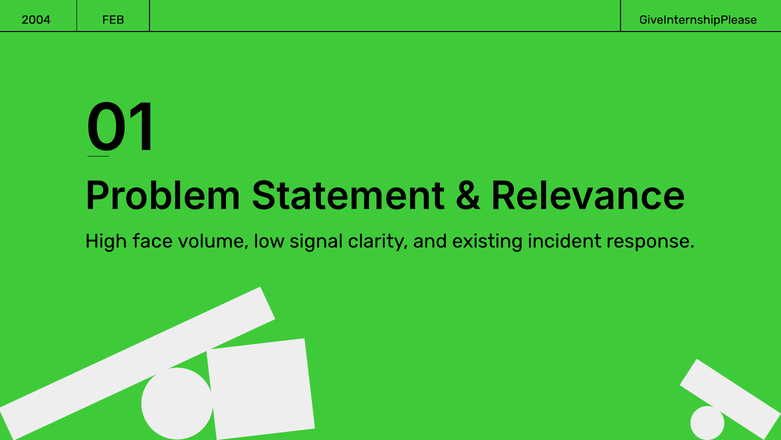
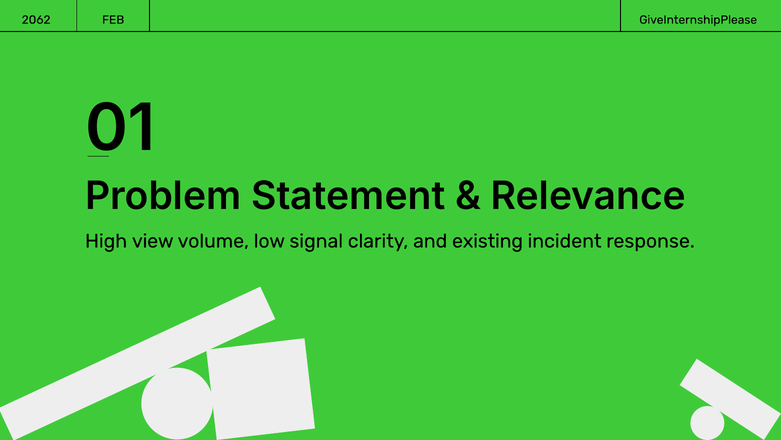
2004: 2004 -> 2062 (36, 20)
face: face -> view (153, 241)
